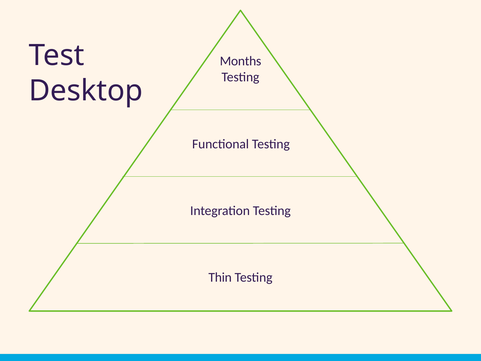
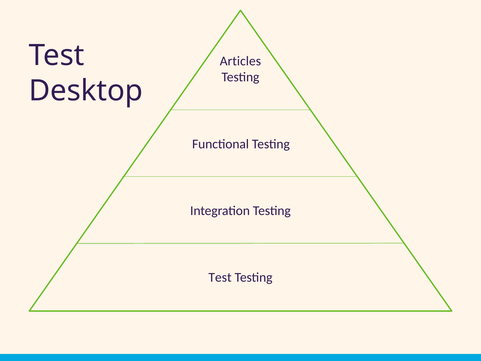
Months: Months -> Articles (240, 61)
Thin: Thin -> Test (220, 277)
